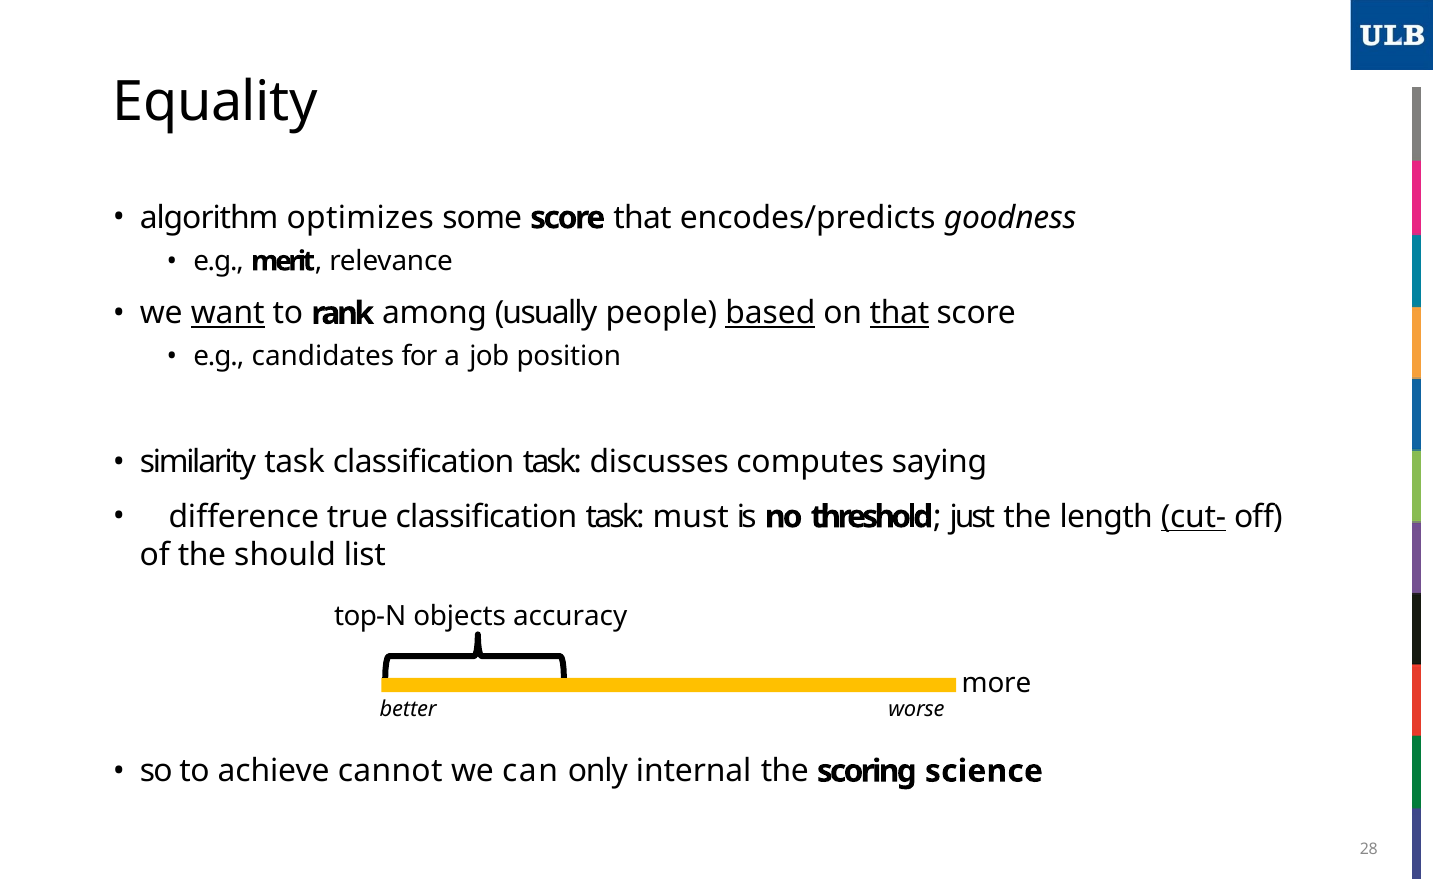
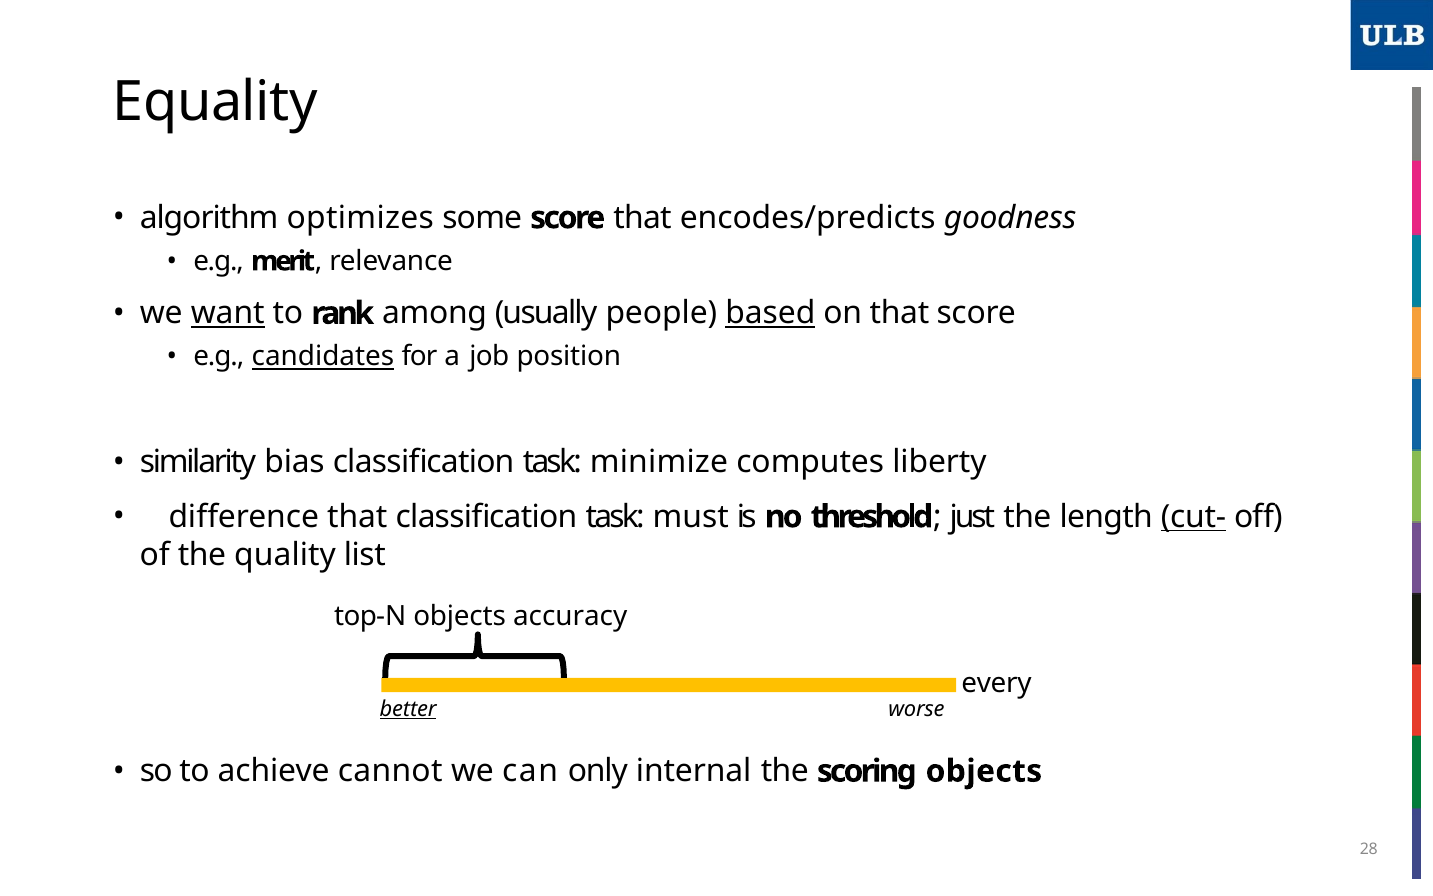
that underline: present -> none (900, 313)
candidates underline: none -> present (323, 357)
similarity task: task -> bias (295, 462)
discusses: discusses -> minimize (659, 462)
saying: saying -> liberty (939, 462)
difference true: true -> that (357, 517)
should: should -> quality (285, 554)
more: more -> every (997, 683)
better underline: none -> present (408, 709)
scoring science: science -> objects (984, 771)
